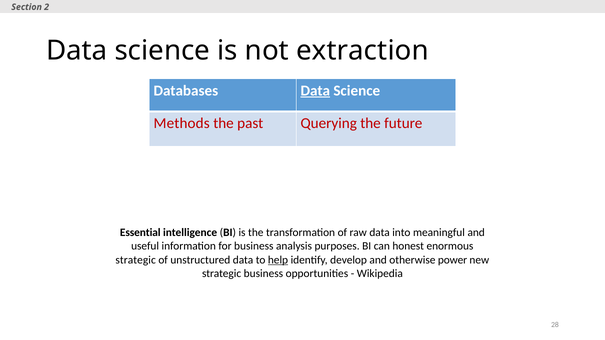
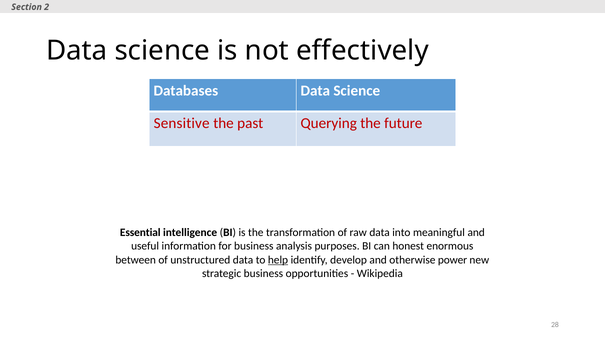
extraction: extraction -> effectively (362, 51)
Data underline: present -> none (315, 91)
Methods: Methods -> Sensitive (182, 123)
strategic: strategic -> between (136, 260)
